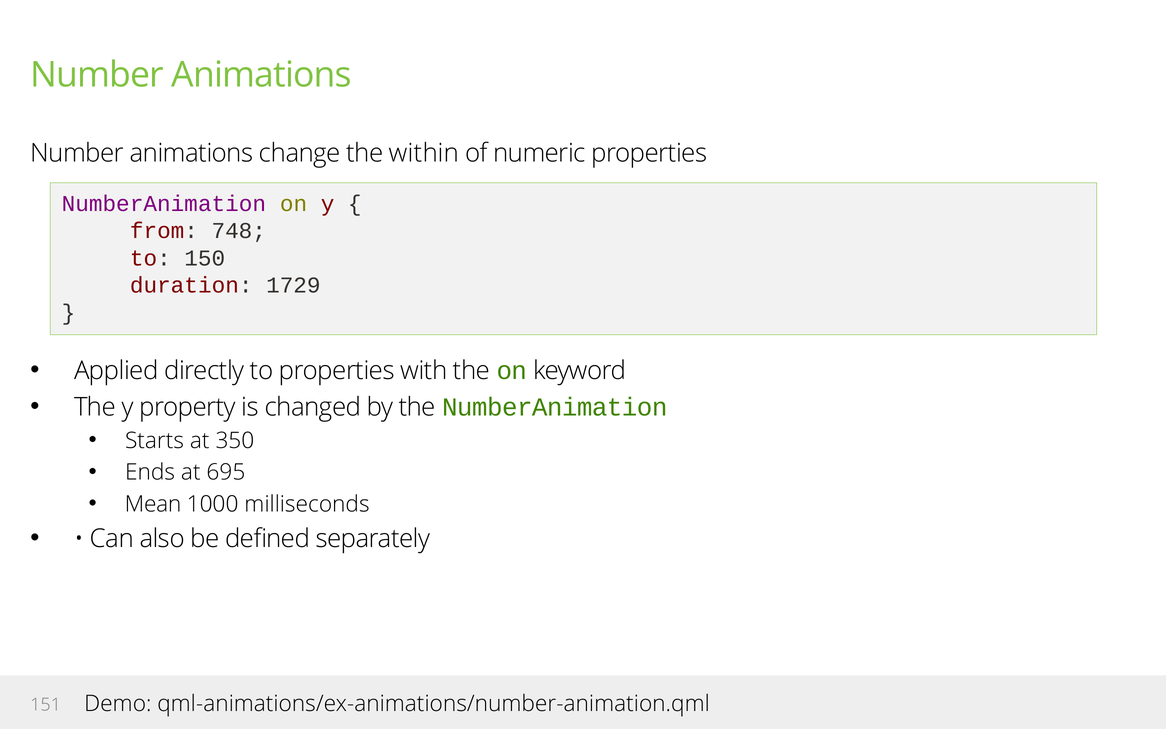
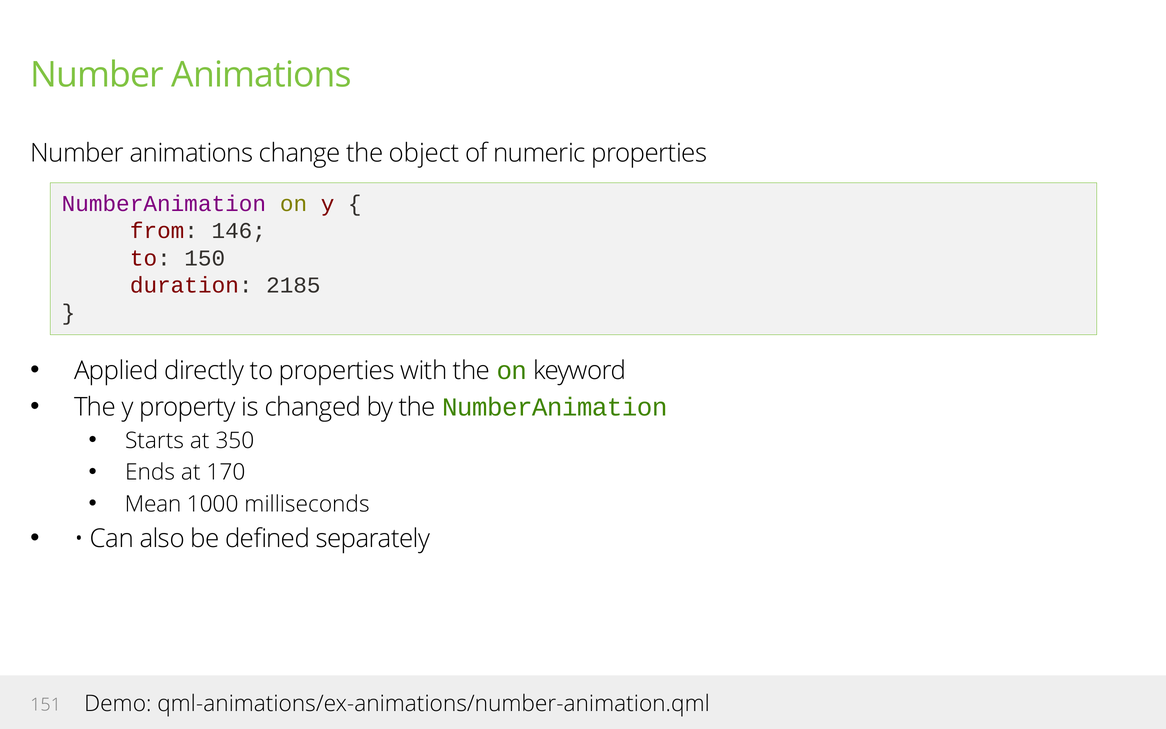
within: within -> object (424, 153)
748: 748 -> 146 (239, 231)
1729: 1729 -> 2185 (293, 285)
695: 695 -> 170 (226, 472)
